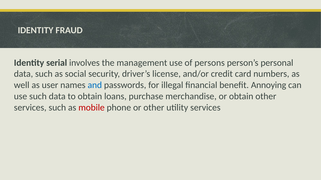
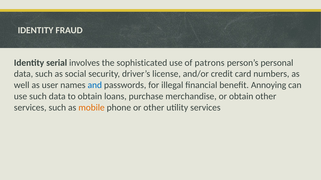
management: management -> sophisticated (142, 63)
persons: persons -> patrons (210, 63)
mobile colour: red -> orange (92, 108)
